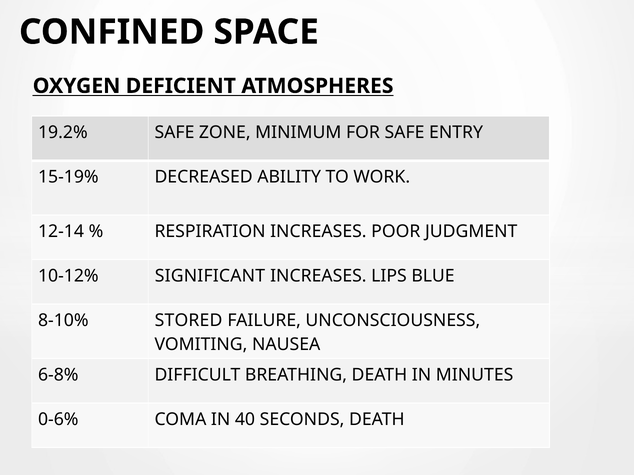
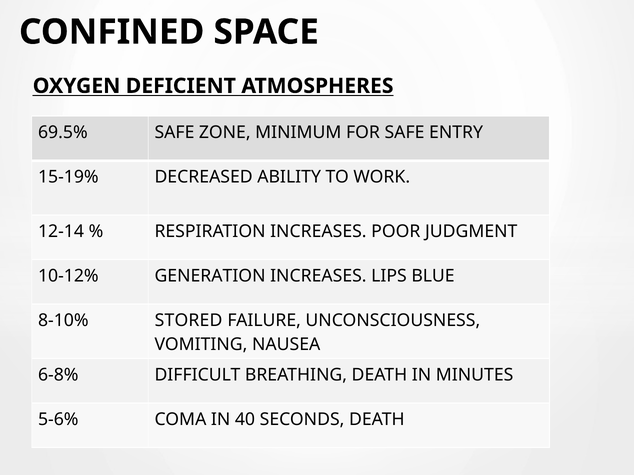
19.2%: 19.2% -> 69.5% (63, 133)
SIGNIFICANT: SIGNIFICANT -> GENERATION (210, 276)
0-6%: 0-6% -> 5-6% (58, 420)
